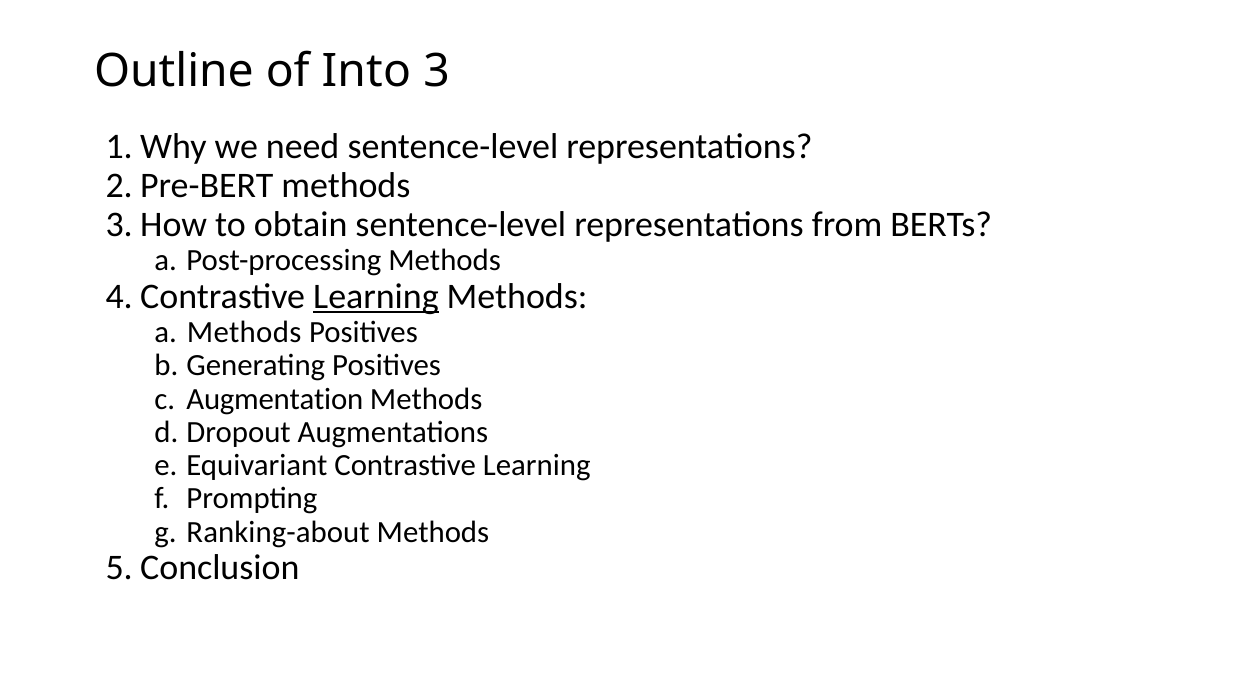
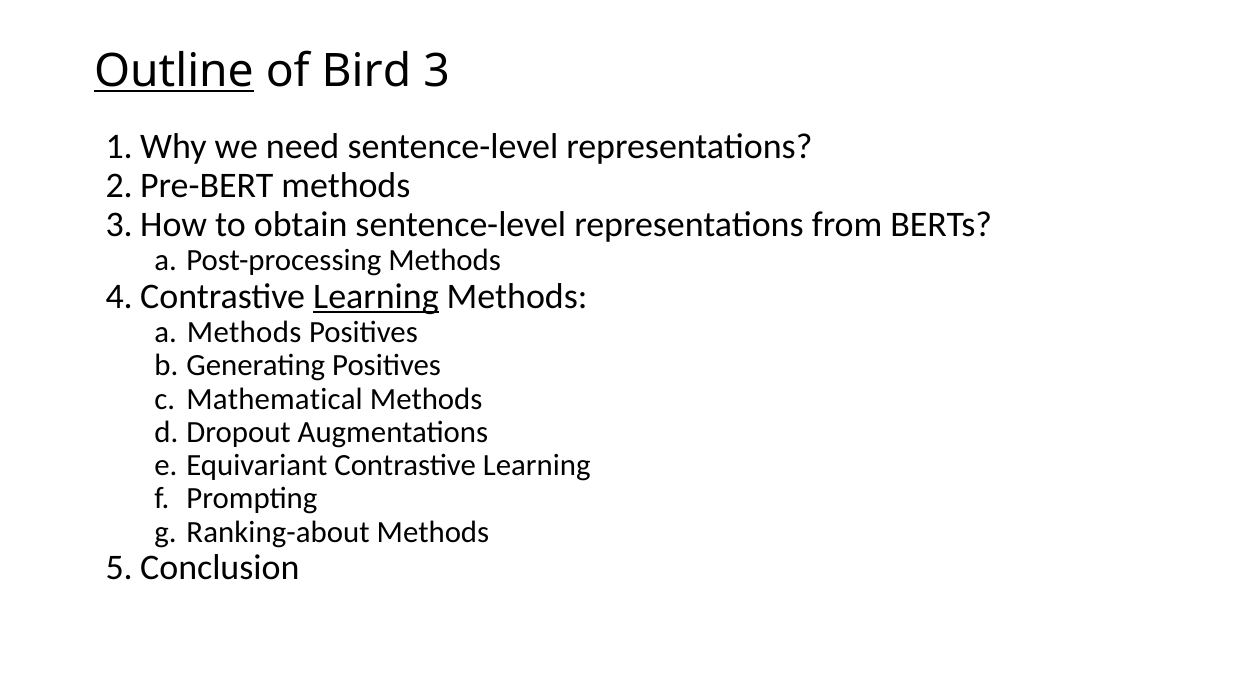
Outline underline: none -> present (174, 71)
Into: Into -> Bird (366, 71)
Augmentation: Augmentation -> Mathematical (275, 399)
